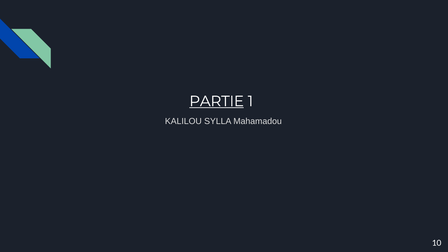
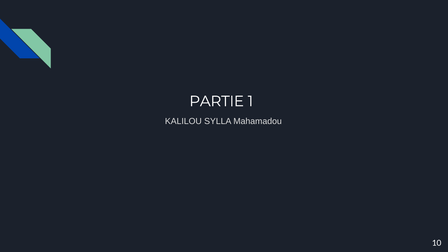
PARTIE underline: present -> none (217, 101)
